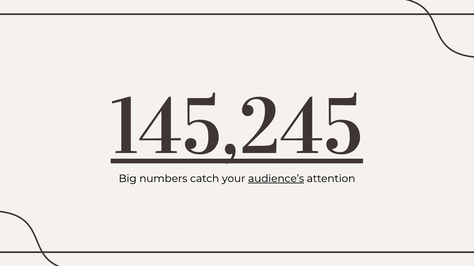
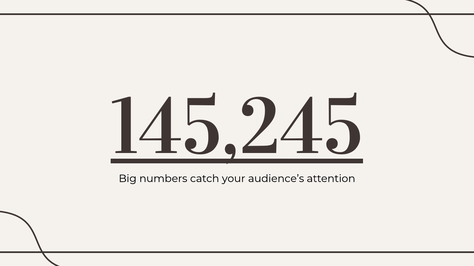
audience’s underline: present -> none (276, 179)
